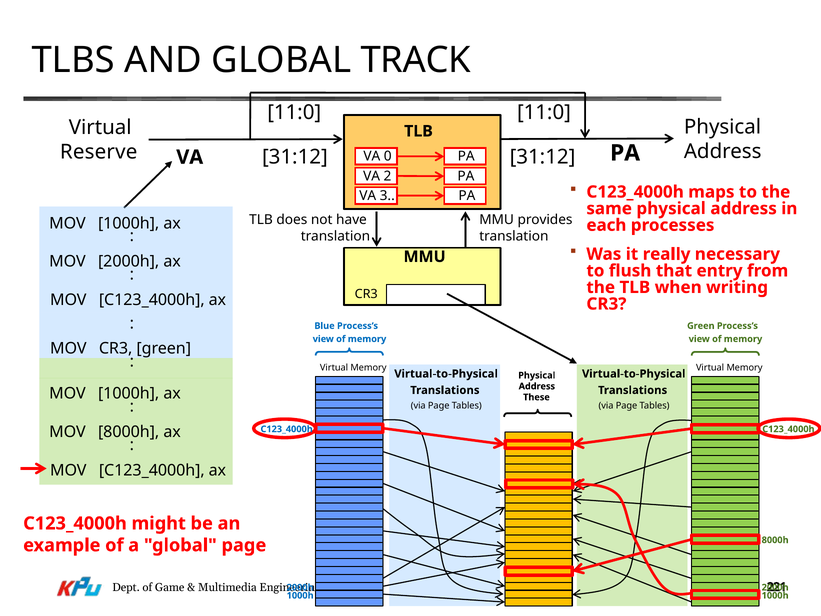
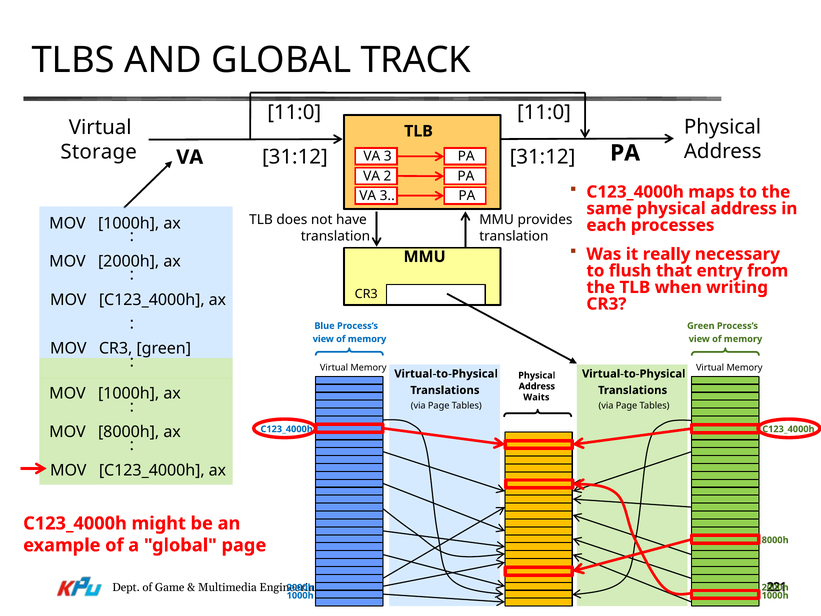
Reserve: Reserve -> Storage (99, 152)
0: 0 -> 3 (388, 156)
These: These -> Waits (536, 397)
